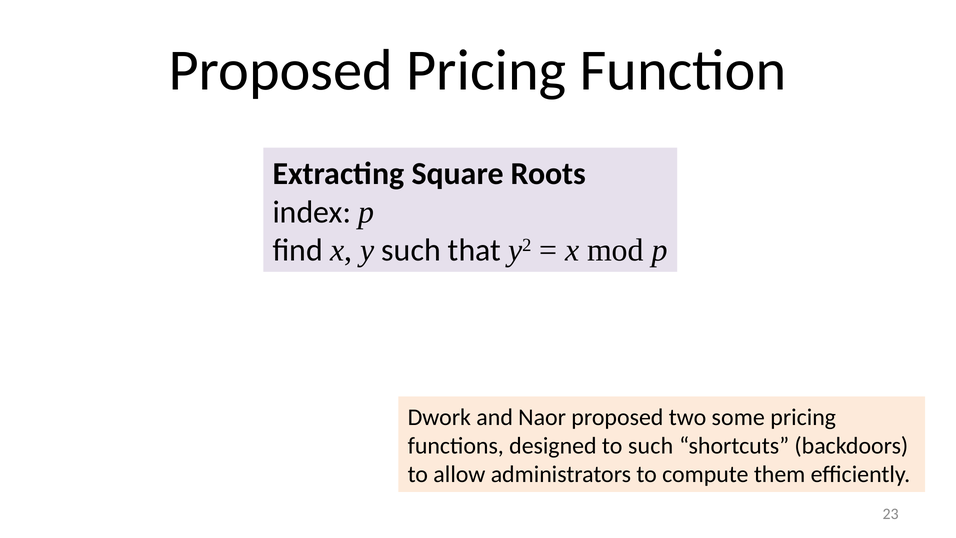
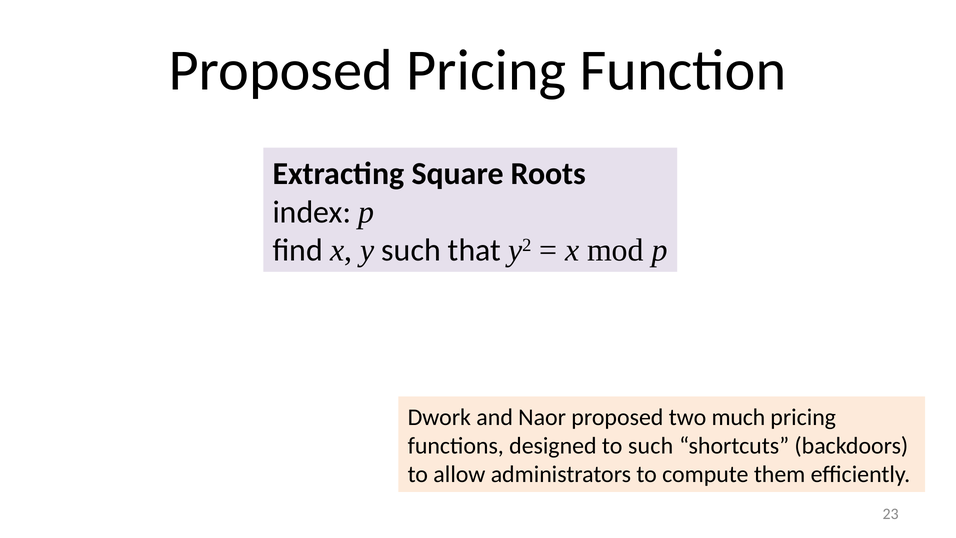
some: some -> much (738, 417)
